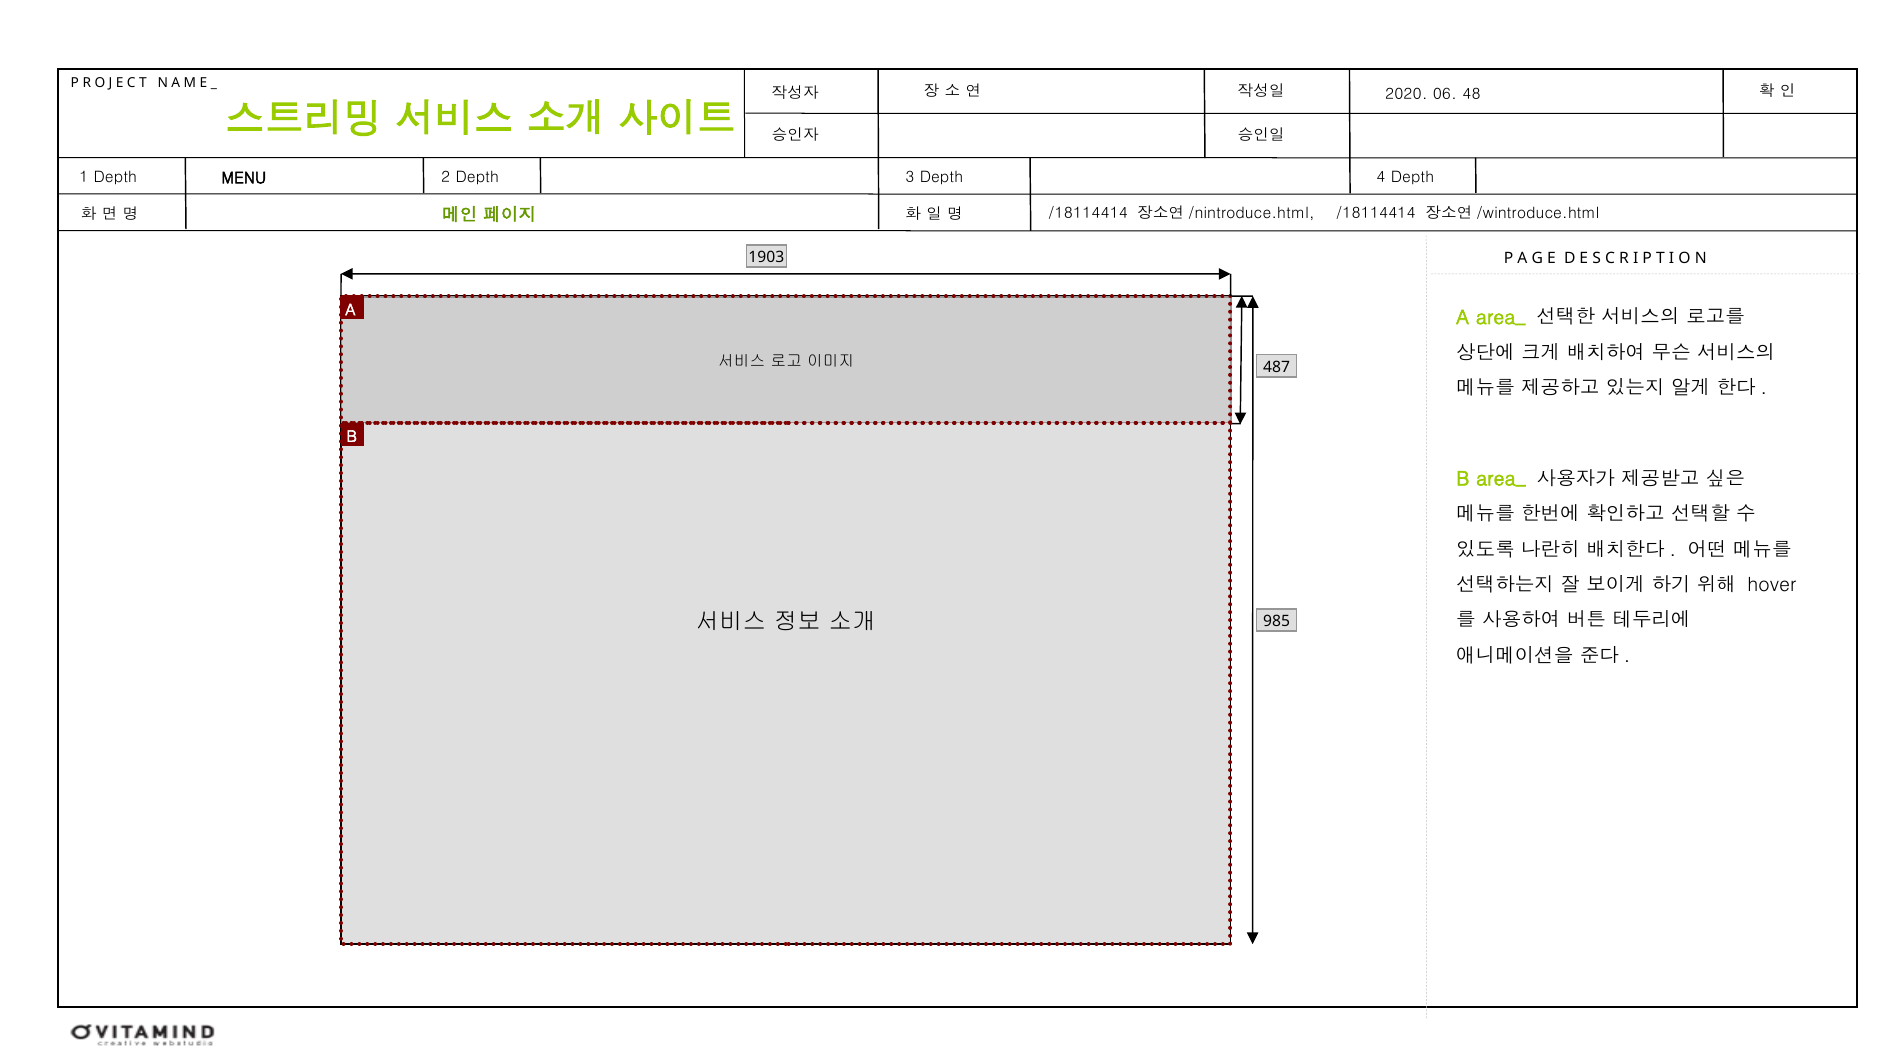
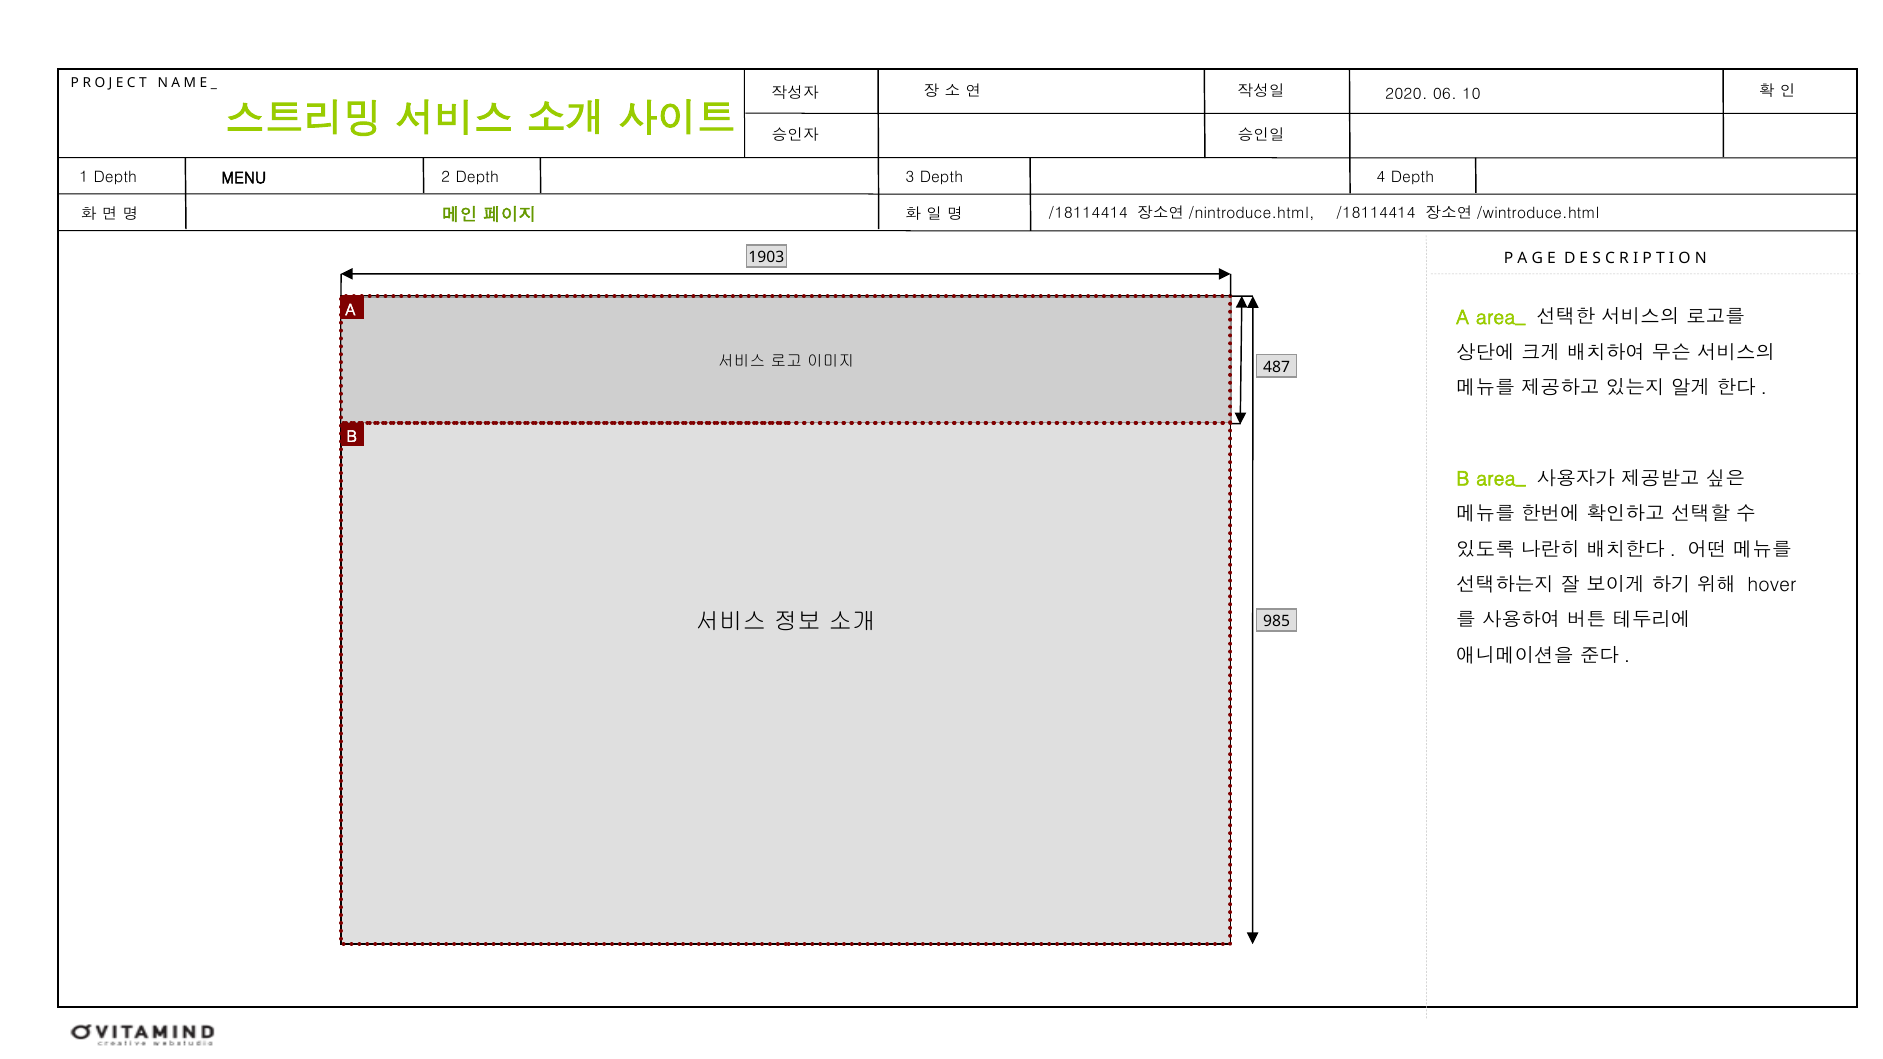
48: 48 -> 10 (1472, 94)
